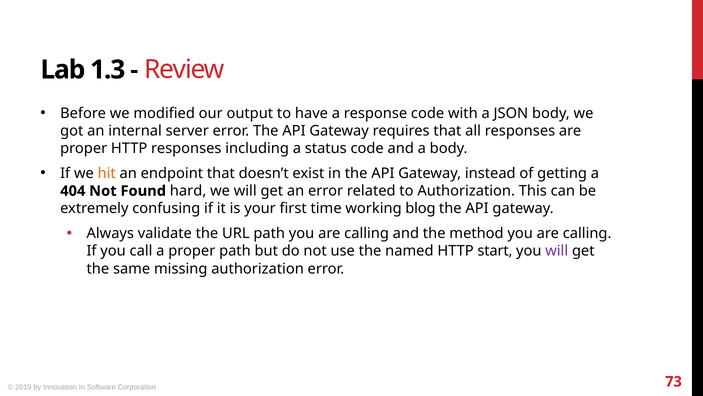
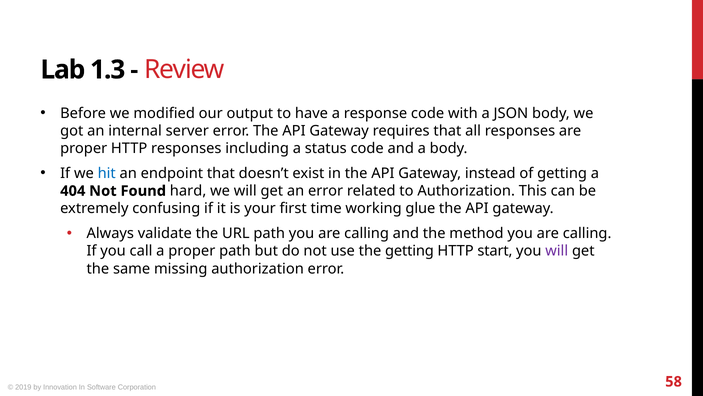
hit colour: orange -> blue (107, 173)
blog: blog -> glue (420, 208)
the named: named -> getting (409, 251)
73: 73 -> 58 (674, 381)
